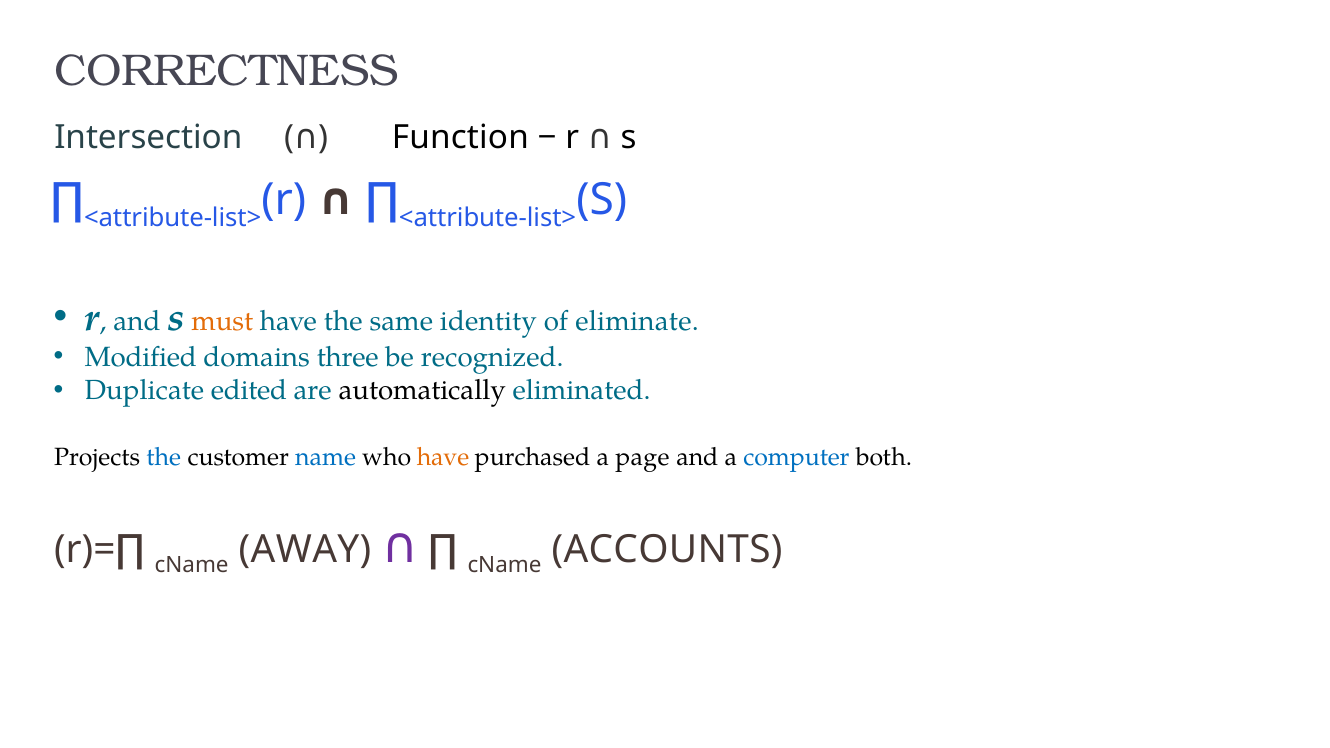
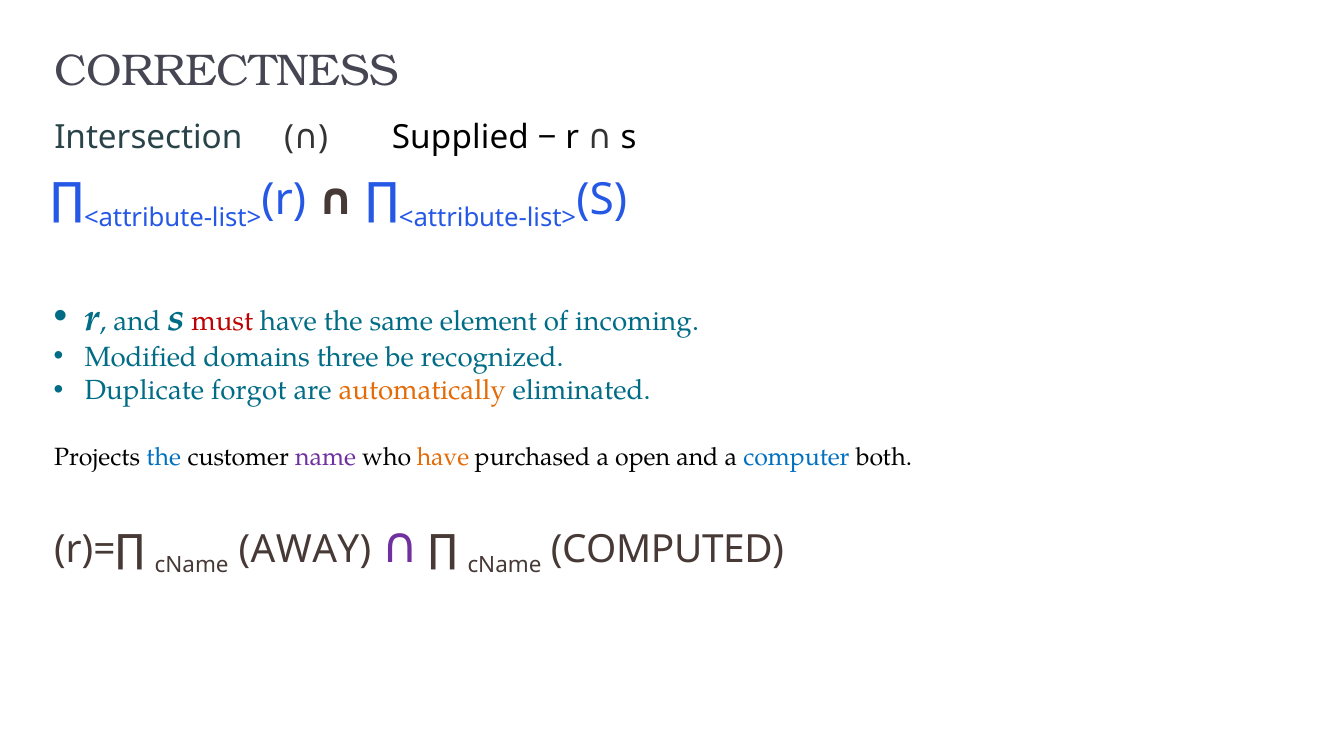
Function: Function -> Supplied (460, 137)
must colour: orange -> red (222, 322)
identity: identity -> element (488, 322)
eliminate: eliminate -> incoming (637, 322)
edited: edited -> forgot (249, 391)
automatically colour: black -> orange (422, 391)
name colour: blue -> purple (326, 457)
page: page -> open (643, 457)
ACCOUNTS: ACCOUNTS -> COMPUTED (667, 550)
